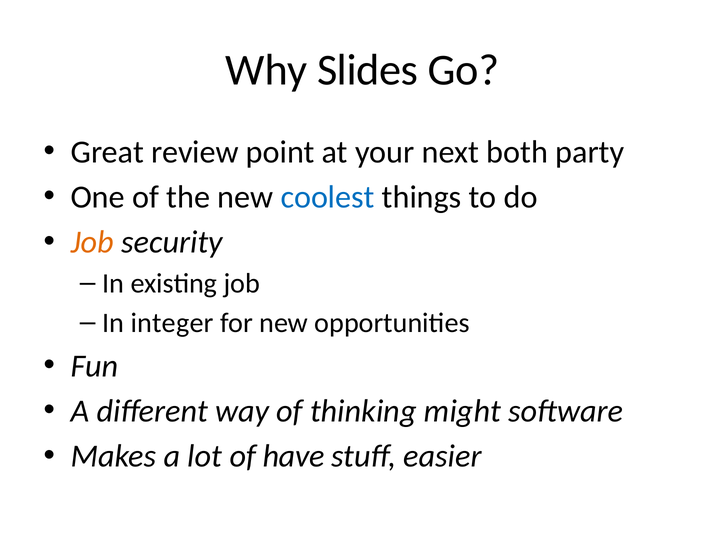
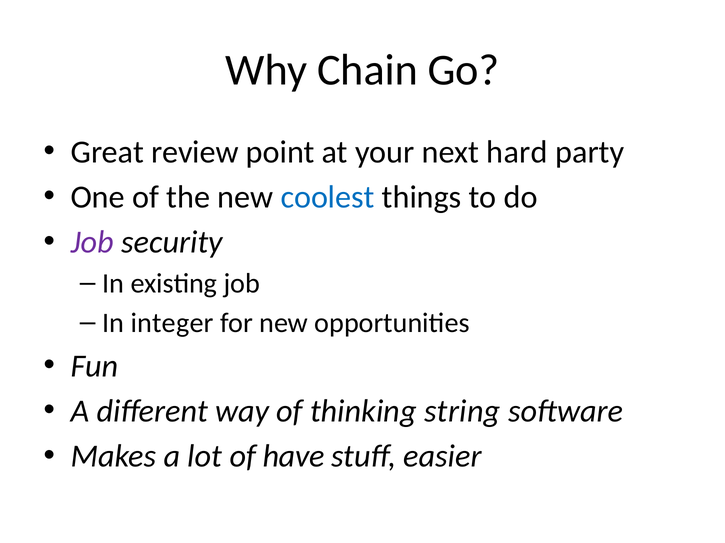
Slides: Slides -> Chain (367, 70)
both: both -> hard (517, 152)
Job colour: orange -> purple (92, 242)
might: might -> string (462, 412)
